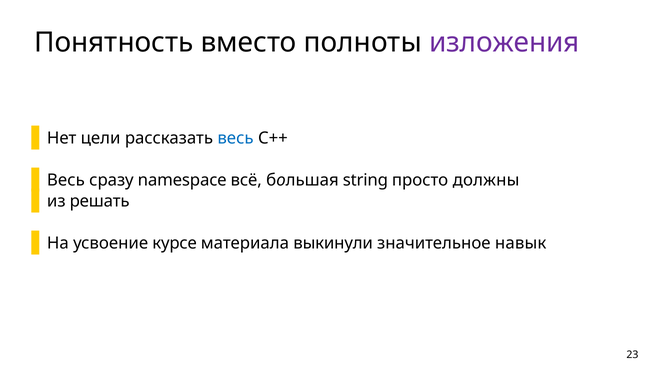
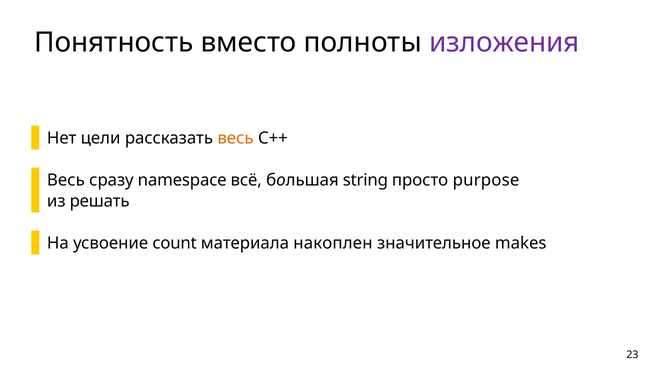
весь colour: blue -> orange (235, 138)
должны: должны -> purpose (486, 180)
курсе: курсе -> count (175, 243)
выкинули: выкинули -> накоплен (333, 243)
навык: навык -> makes (521, 243)
